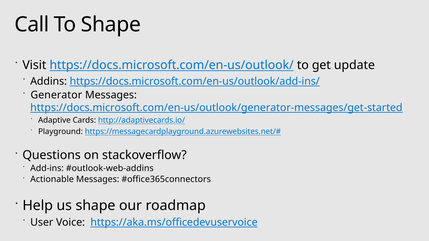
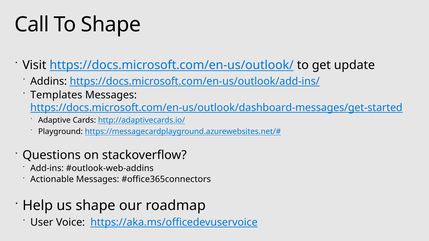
Generator: Generator -> Templates (56, 95)
https://docs.microsoft.com/en-us/outlook/generator-messages/get-started: https://docs.microsoft.com/en-us/outlook/generator-messages/get-started -> https://docs.microsoft.com/en-us/outlook/dashboard-messages/get-started (216, 108)
